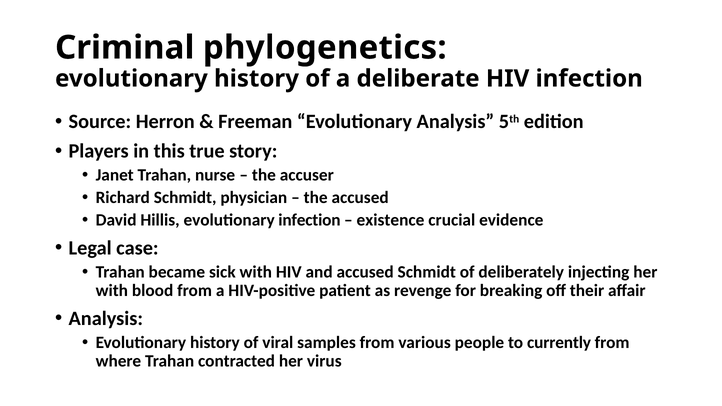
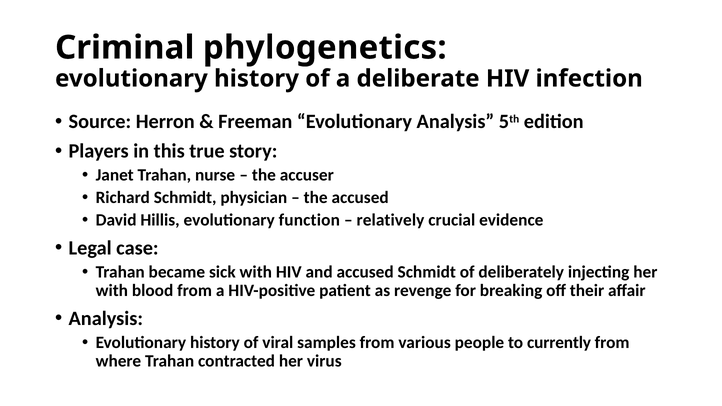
evolutionary infection: infection -> function (309, 220)
existence: existence -> relatively (390, 220)
